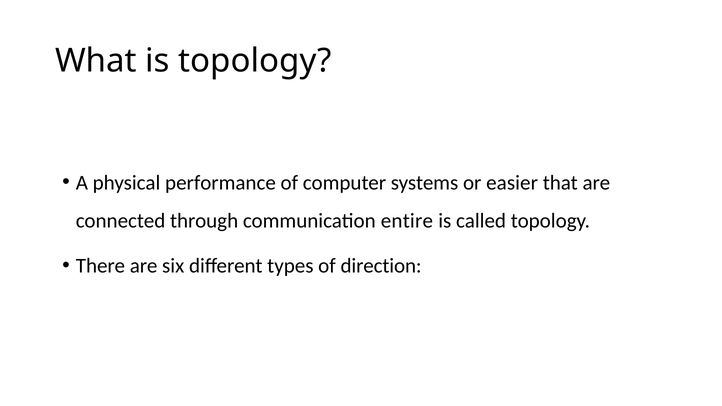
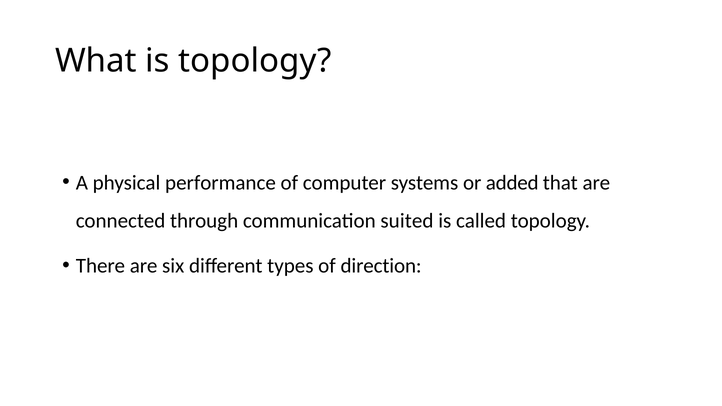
easier: easier -> added (512, 183)
entire: entire -> suited (407, 221)
